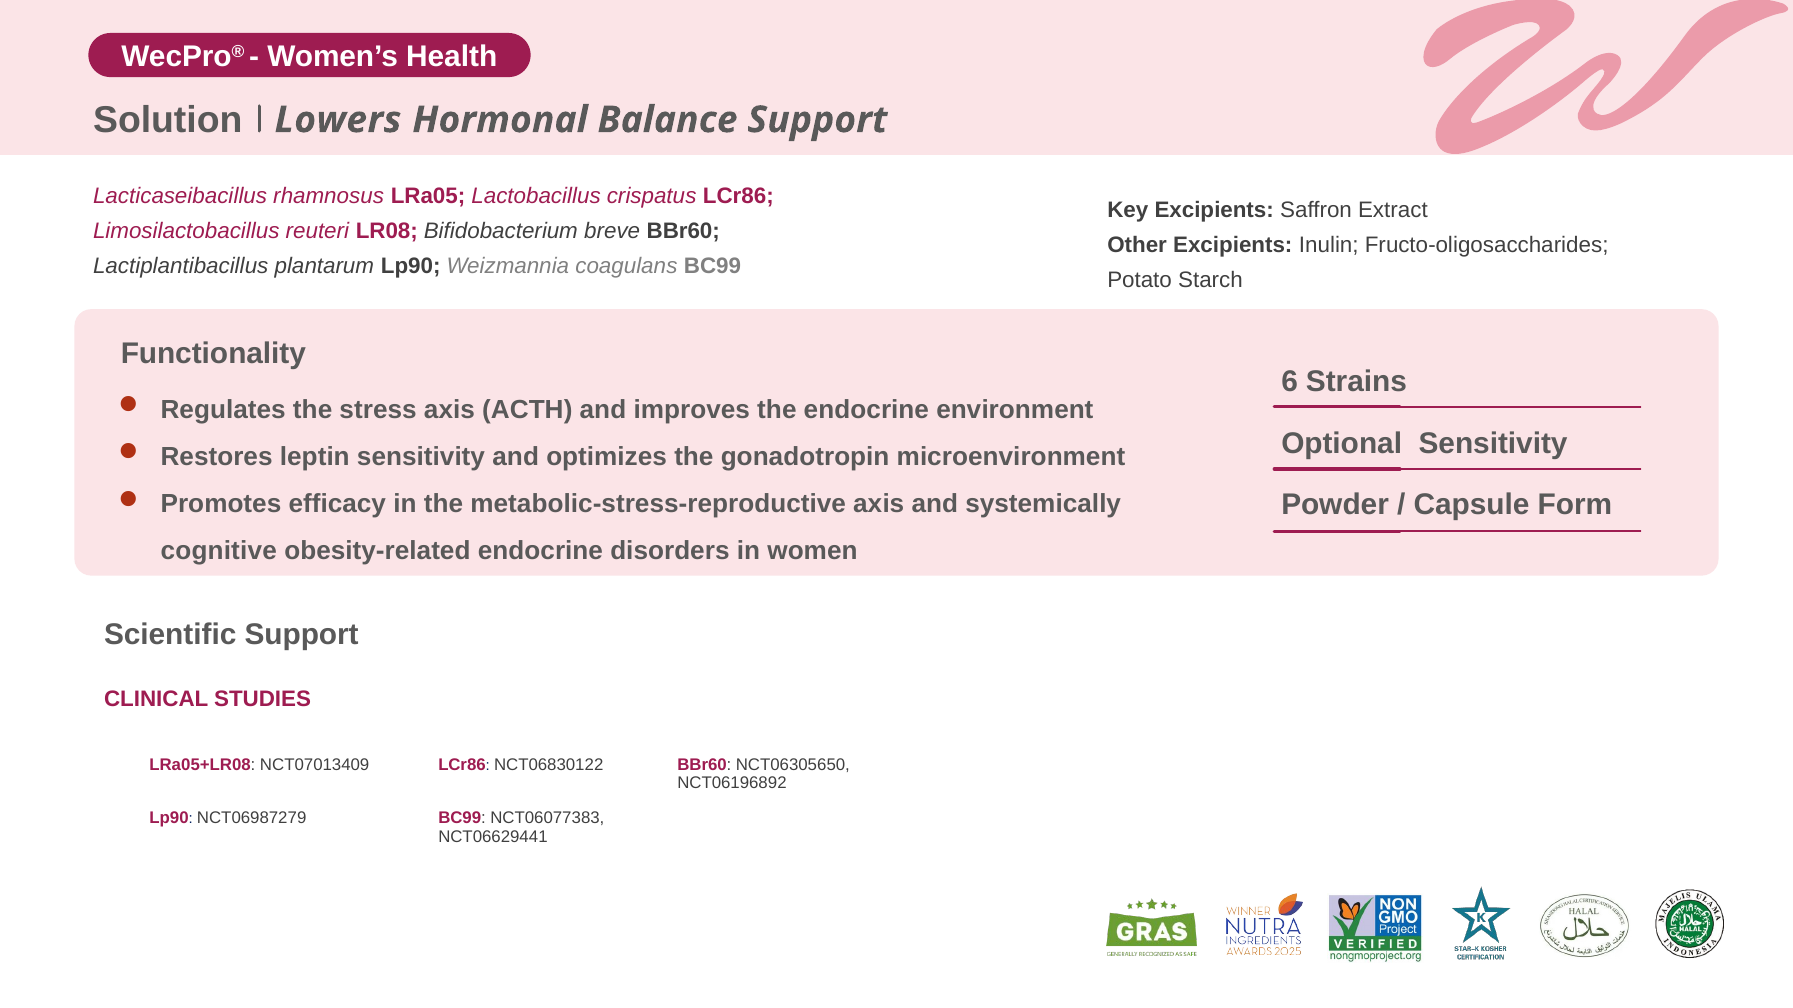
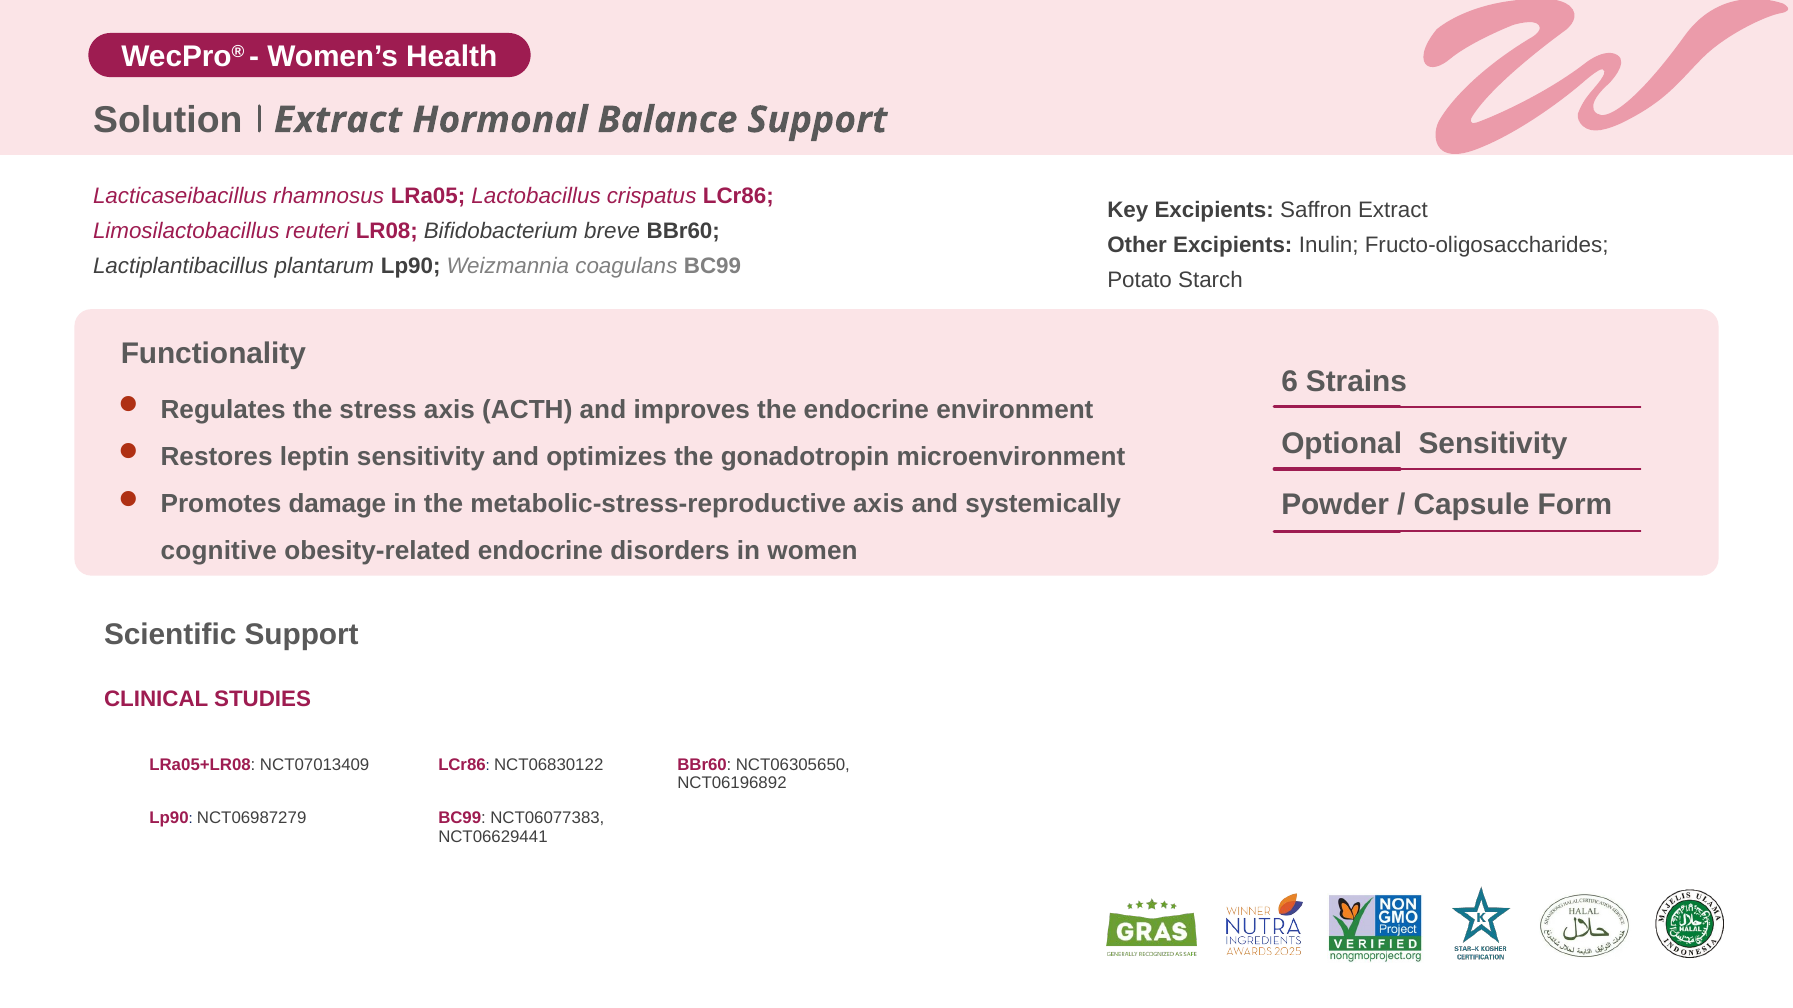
Solution Lowers: Lowers -> Extract (338, 120)
efficacy: efficacy -> damage (337, 504)
